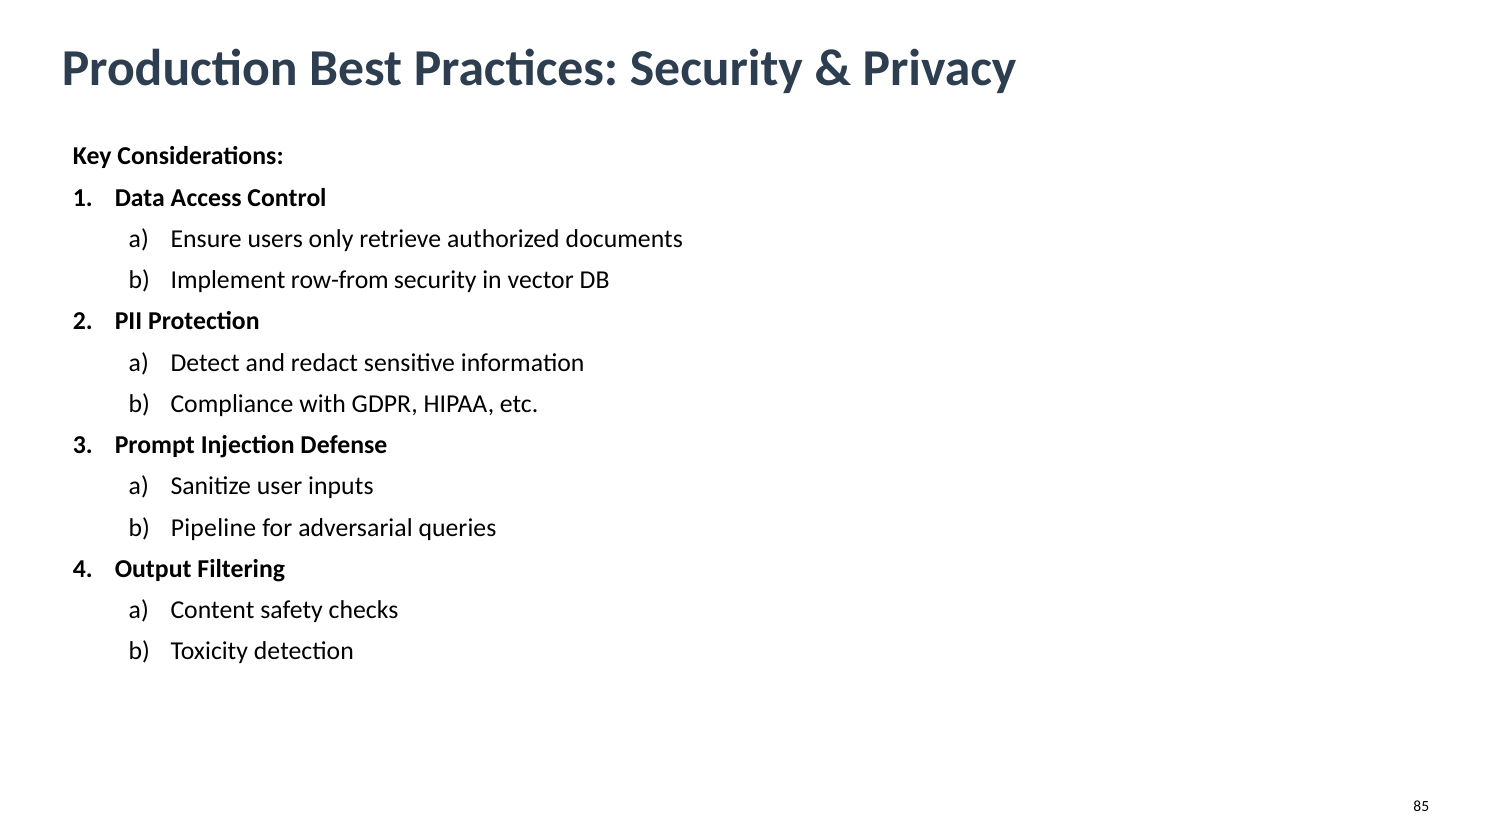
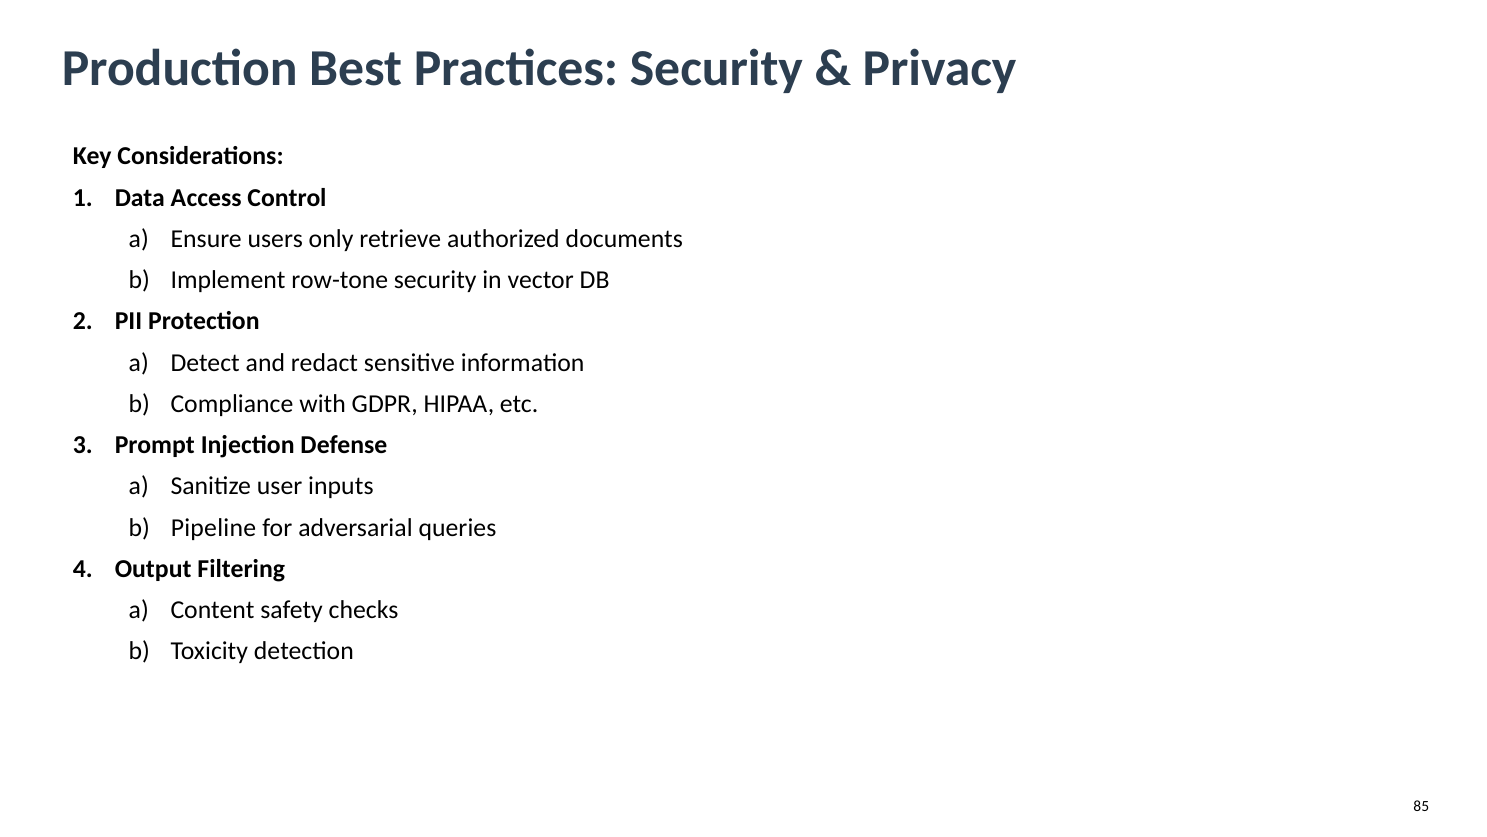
row-from: row-from -> row-tone (340, 280)
